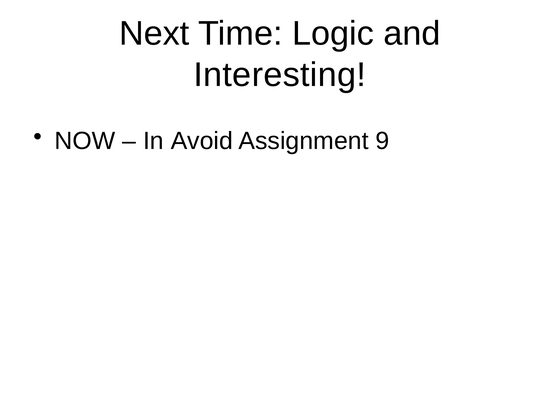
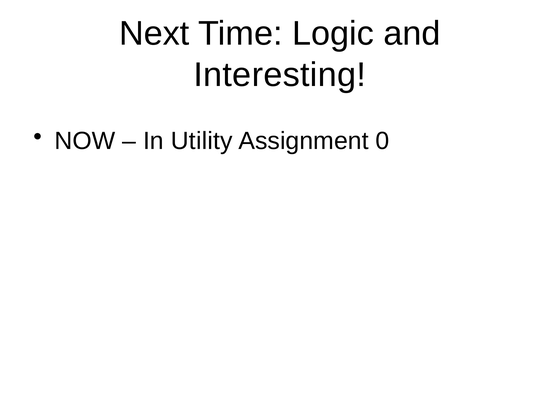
Avoid: Avoid -> Utility (202, 141)
9: 9 -> 0 (382, 141)
